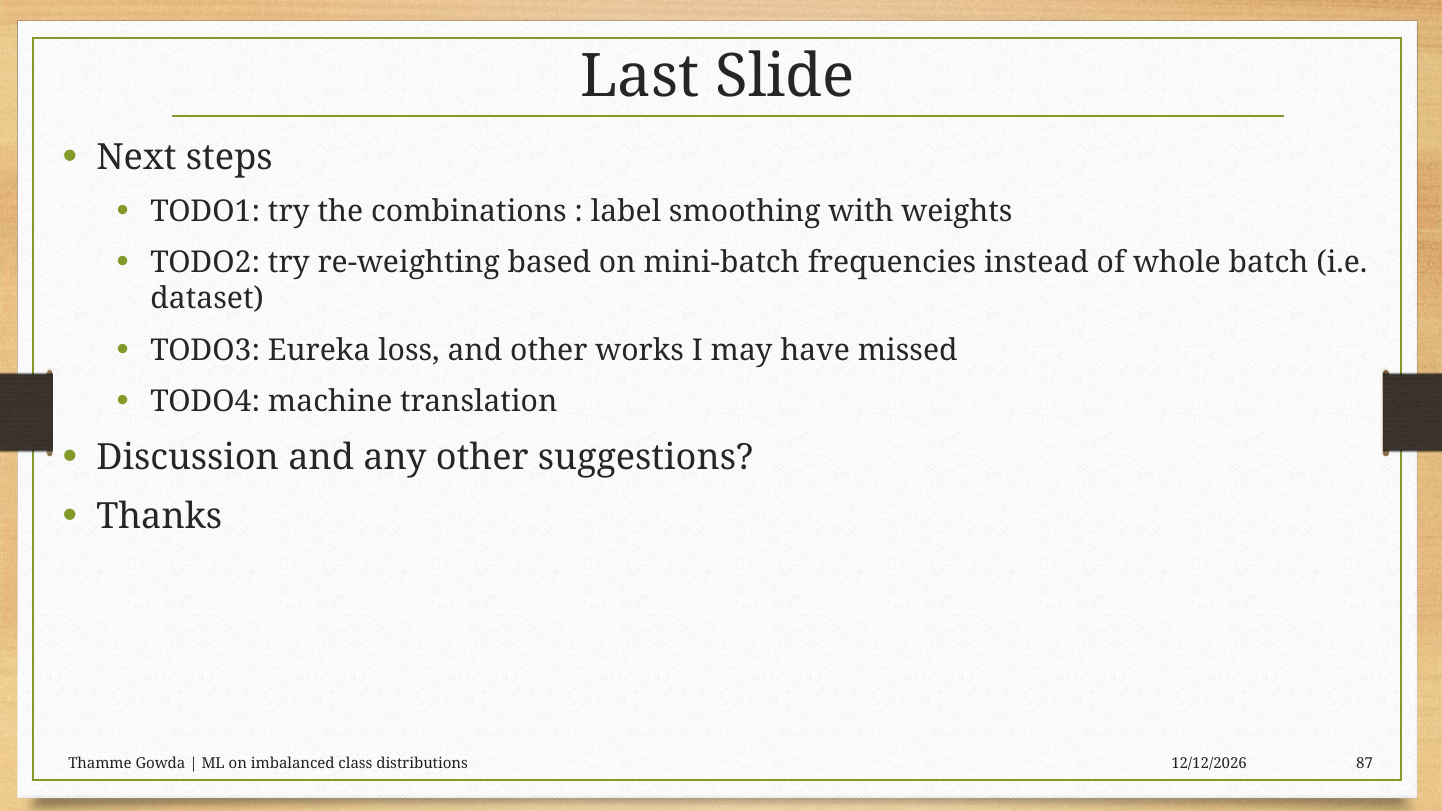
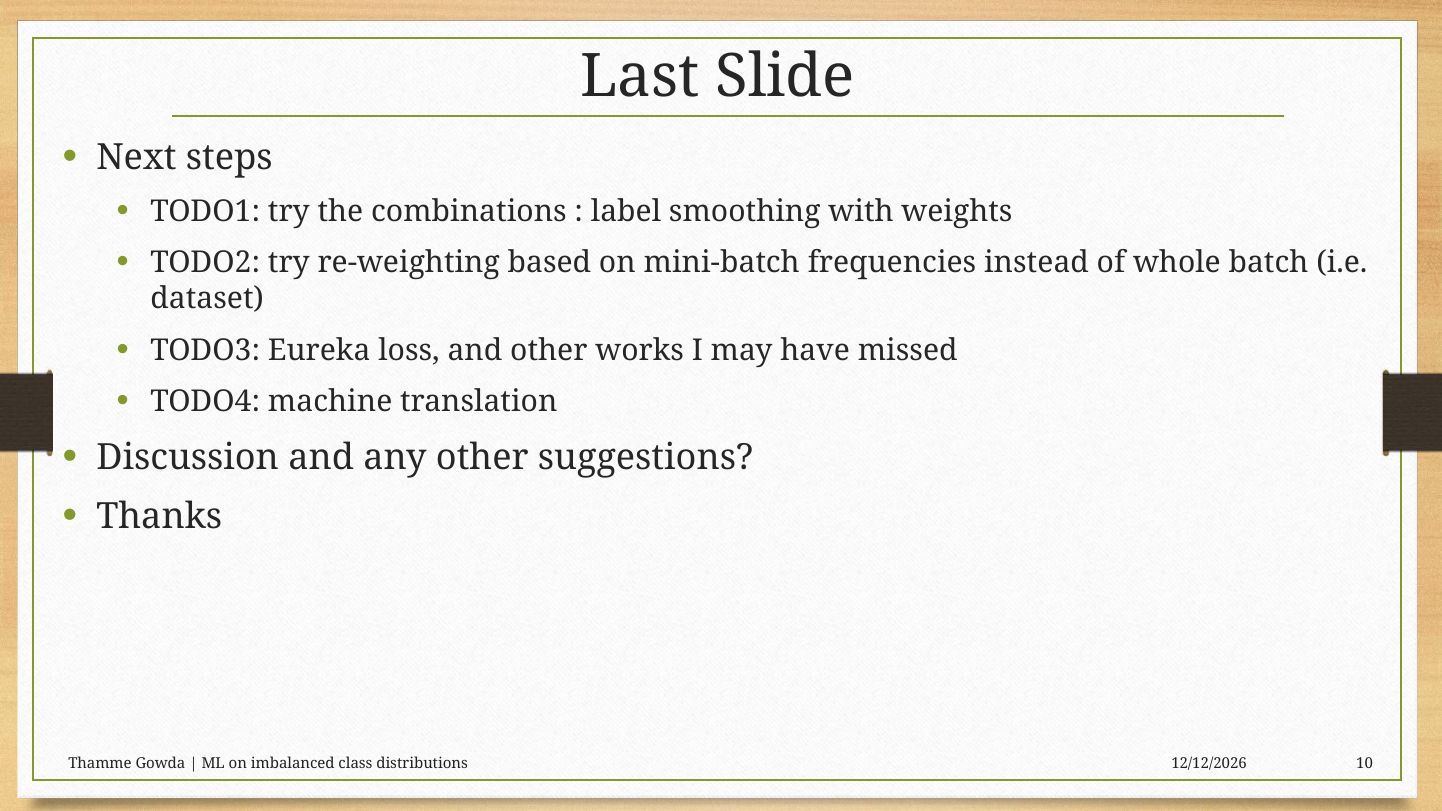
87: 87 -> 10 (1365, 763)
